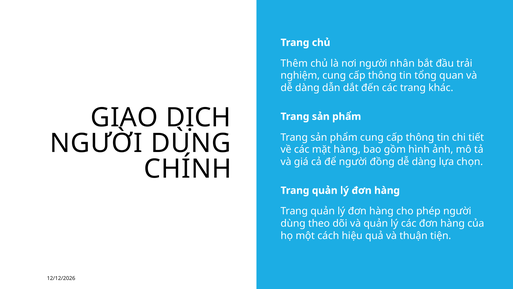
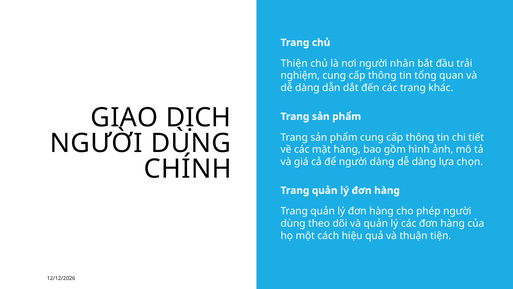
Thêm: Thêm -> Thiện (294, 63)
người đồng: đồng -> dàng (382, 161)
